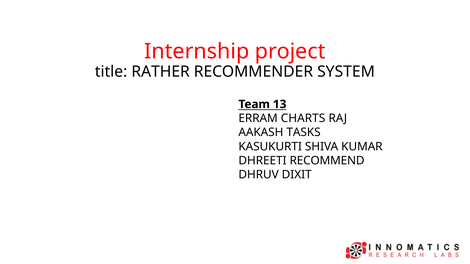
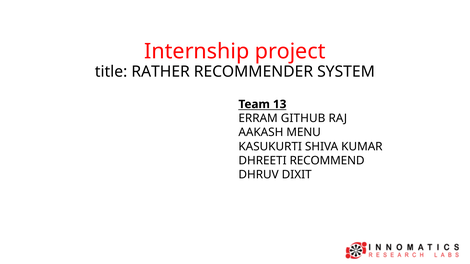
CHARTS: CHARTS -> GITHUB (303, 119)
TASKS: TASKS -> MENU (304, 133)
